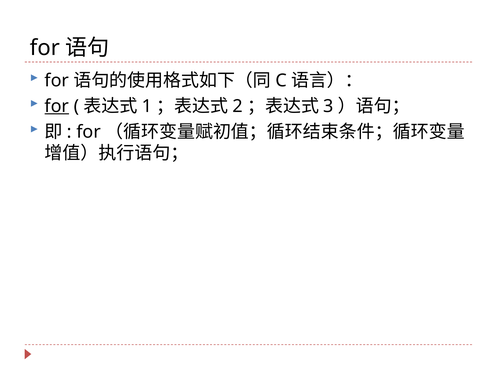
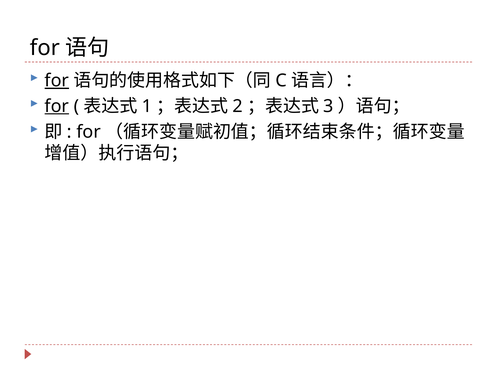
for underline: none -> present (57, 81)
